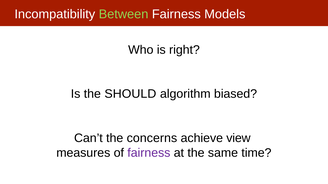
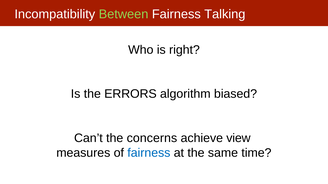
Models: Models -> Talking (225, 14)
SHOULD: SHOULD -> ERRORS (130, 94)
fairness colour: purple -> blue (149, 153)
